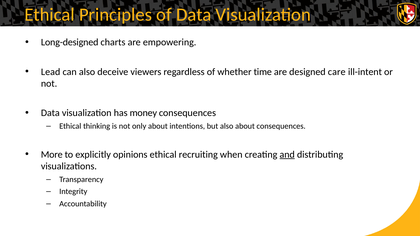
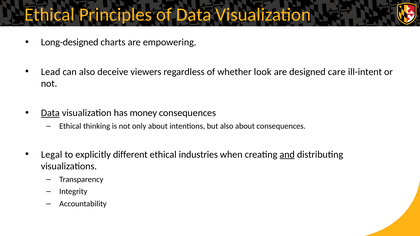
time: time -> look (263, 72)
Data underline: none -> present (50, 113)
More: More -> Legal (52, 155)
opinions: opinions -> different (130, 155)
recruiting: recruiting -> industries (198, 155)
